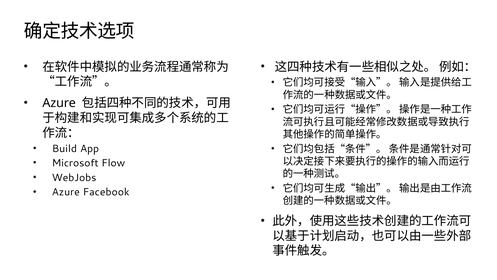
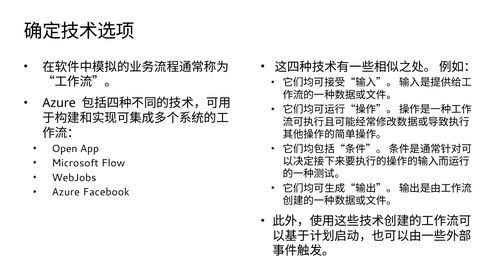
Build: Build -> Open (65, 148)
